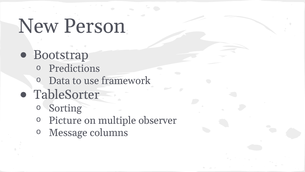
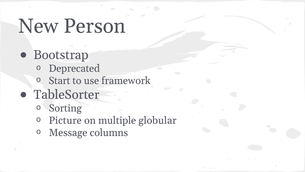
Predictions: Predictions -> Deprecated (74, 68)
Data: Data -> Start (59, 81)
observer: observer -> globular (157, 120)
